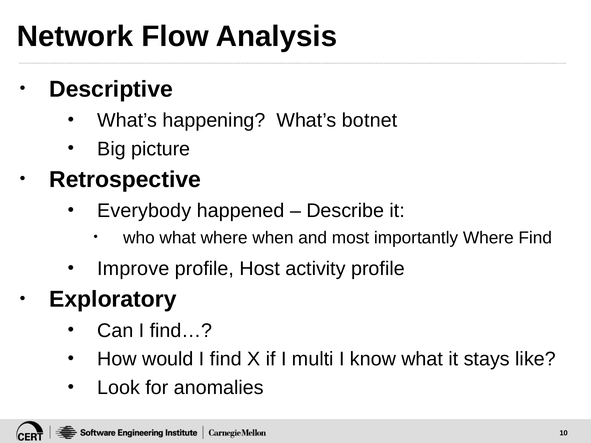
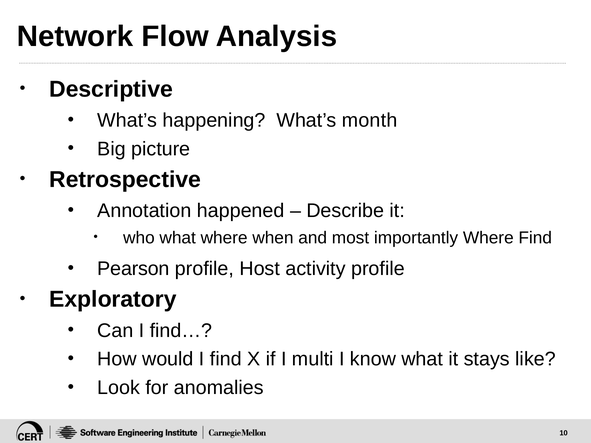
botnet: botnet -> month (370, 120)
Everybody: Everybody -> Annotation (144, 211)
Improve: Improve -> Pearson (133, 269)
